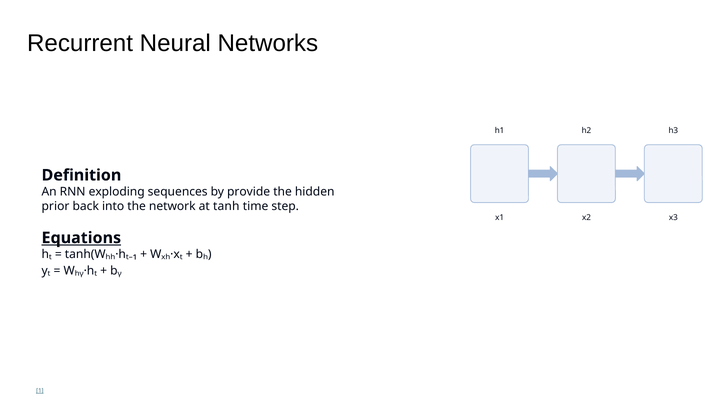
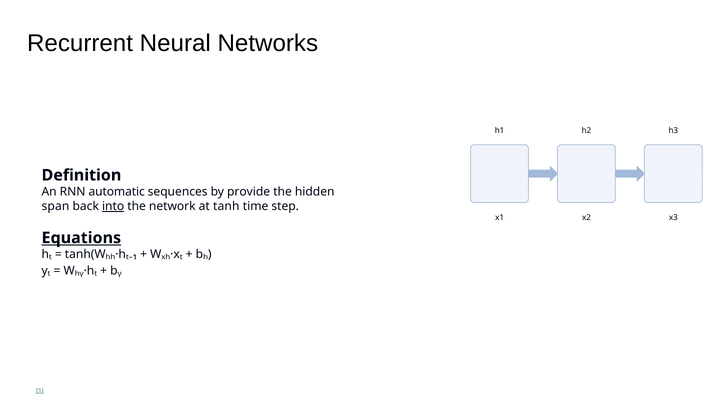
exploding: exploding -> automatic (117, 192)
prior: prior -> span (55, 206)
into underline: none -> present (113, 206)
